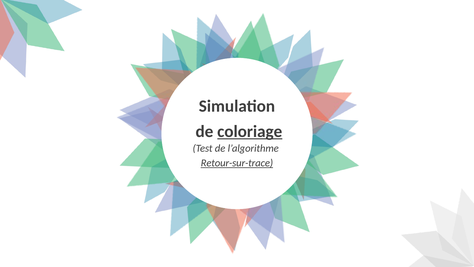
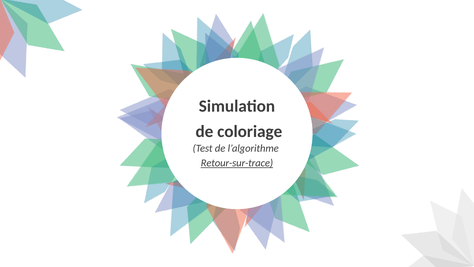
coloriage underline: present -> none (250, 131)
